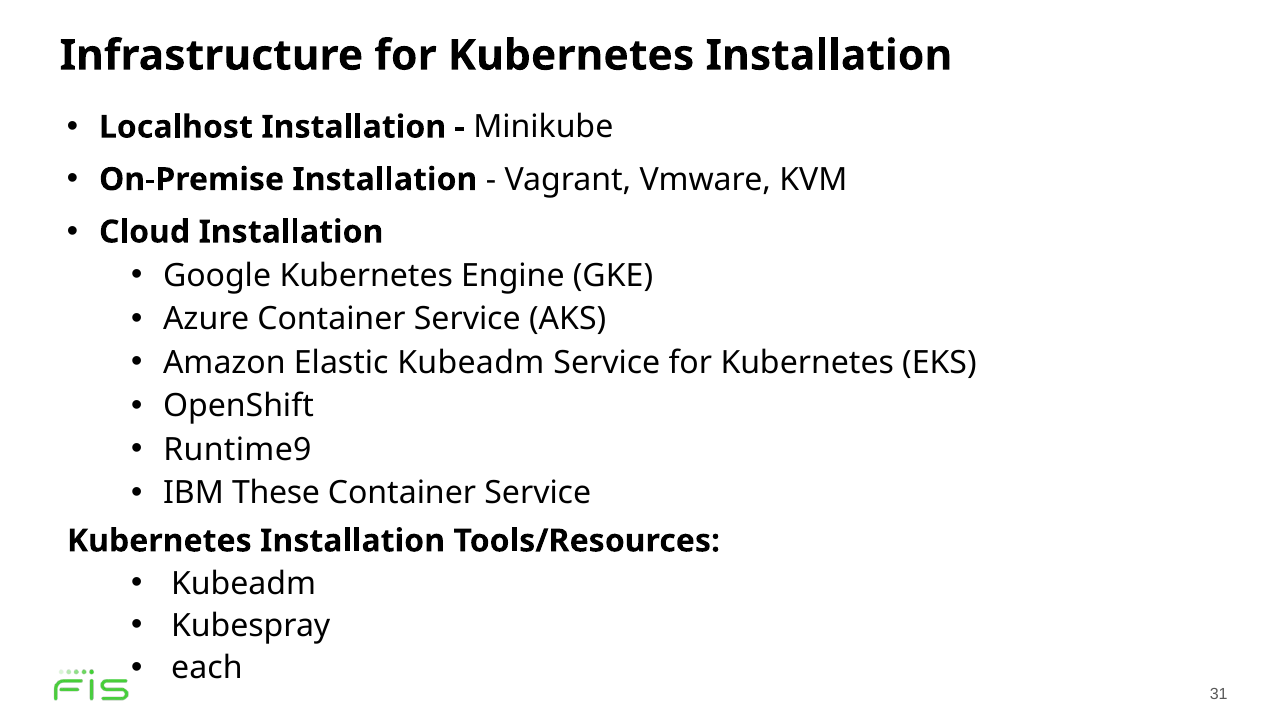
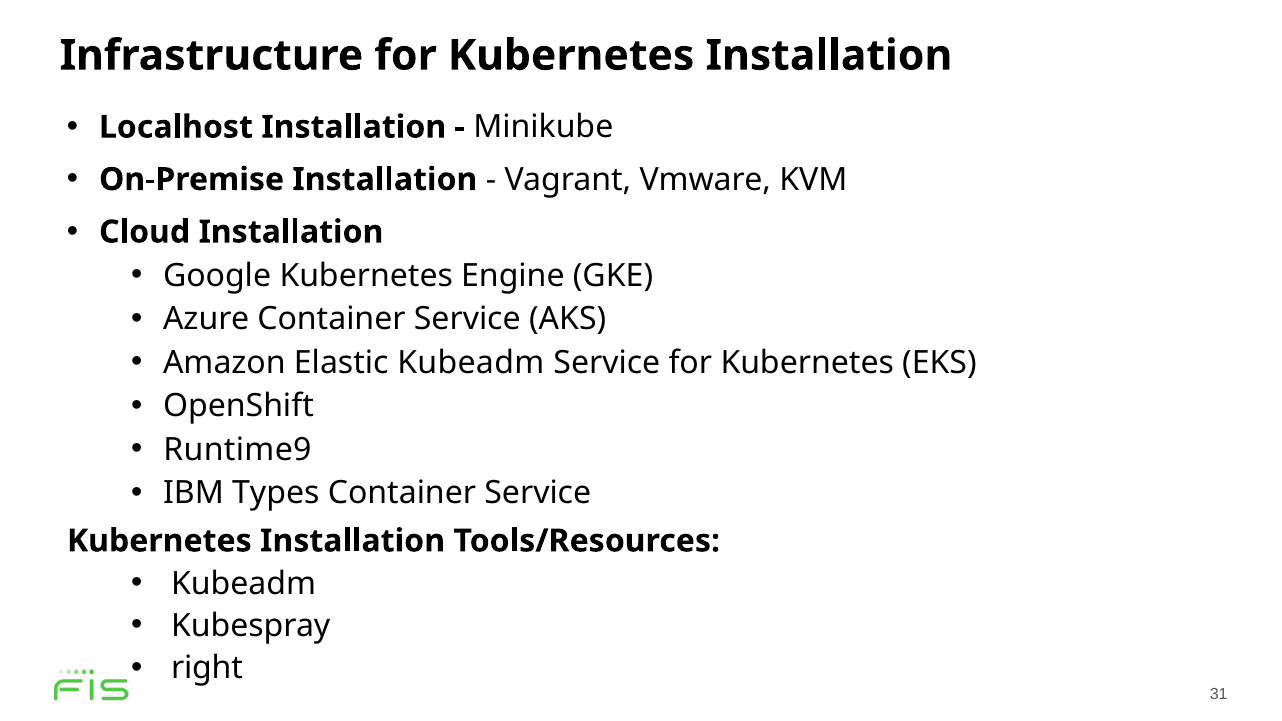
These: These -> Types (276, 493)
each: each -> right (207, 668)
